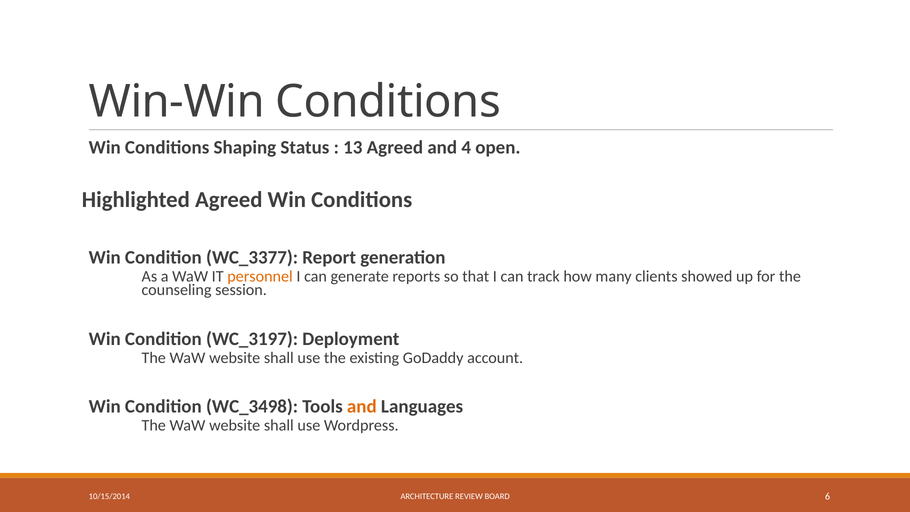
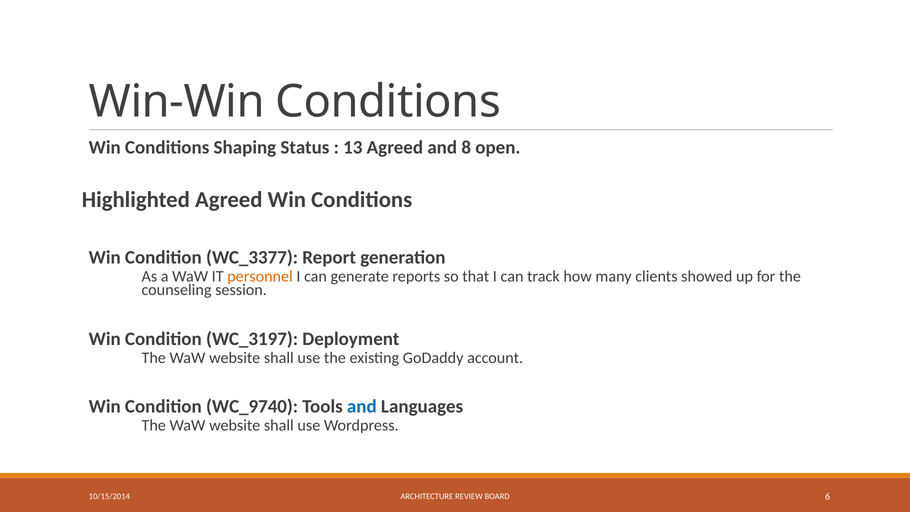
4: 4 -> 8 (466, 148)
WC_3498: WC_3498 -> WC_9740 (252, 407)
and colour: orange -> blue (362, 407)
